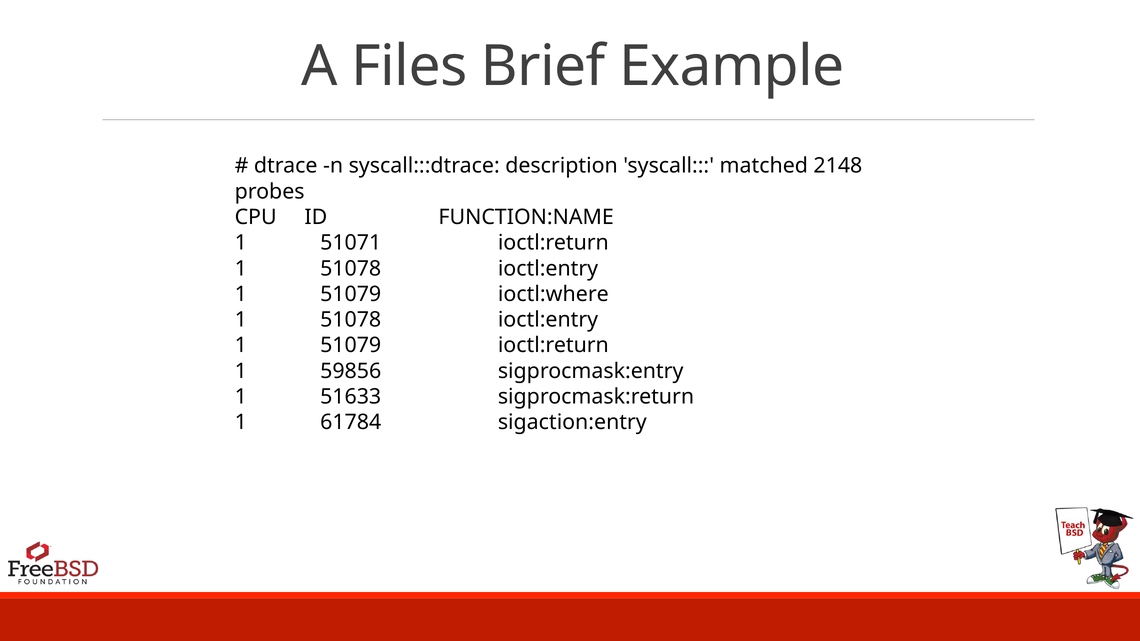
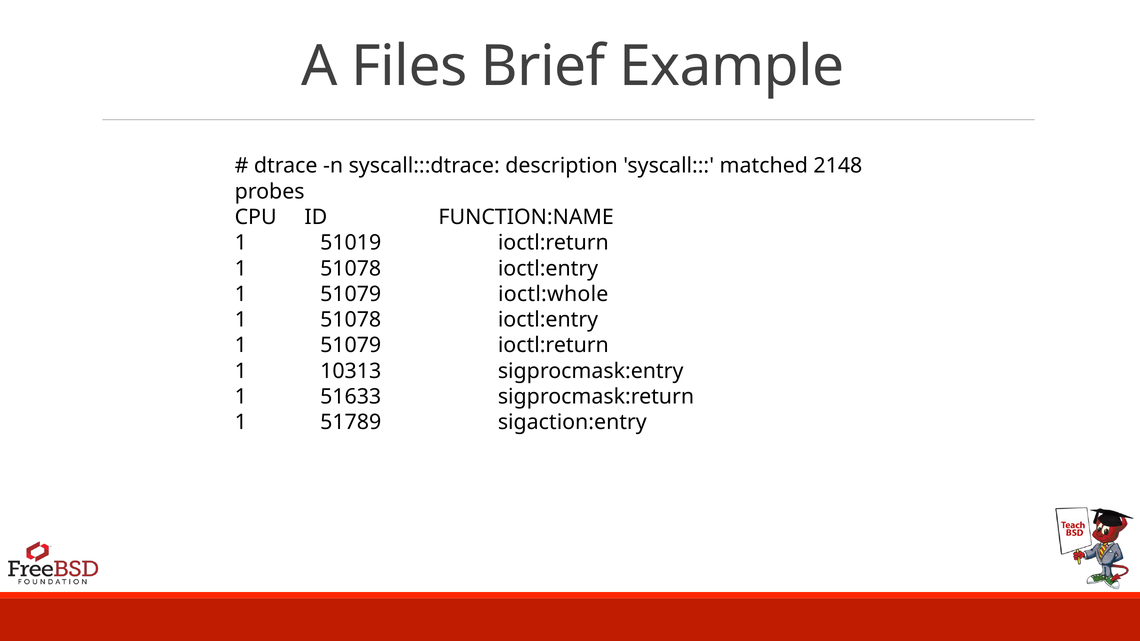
51071: 51071 -> 51019 (351, 243)
ioctl:where: ioctl:where -> ioctl:whole (553, 294)
59856: 59856 -> 10313 (351, 371)
61784: 61784 -> 51789 (351, 422)
